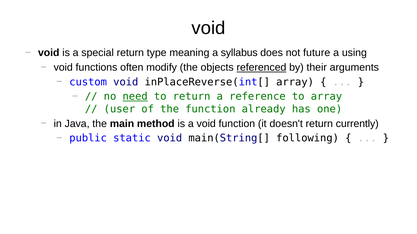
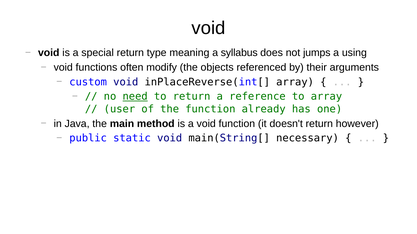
future: future -> jumps (317, 53)
referenced underline: present -> none (261, 68)
currently: currently -> however (357, 124)
following: following -> necessary (308, 138)
